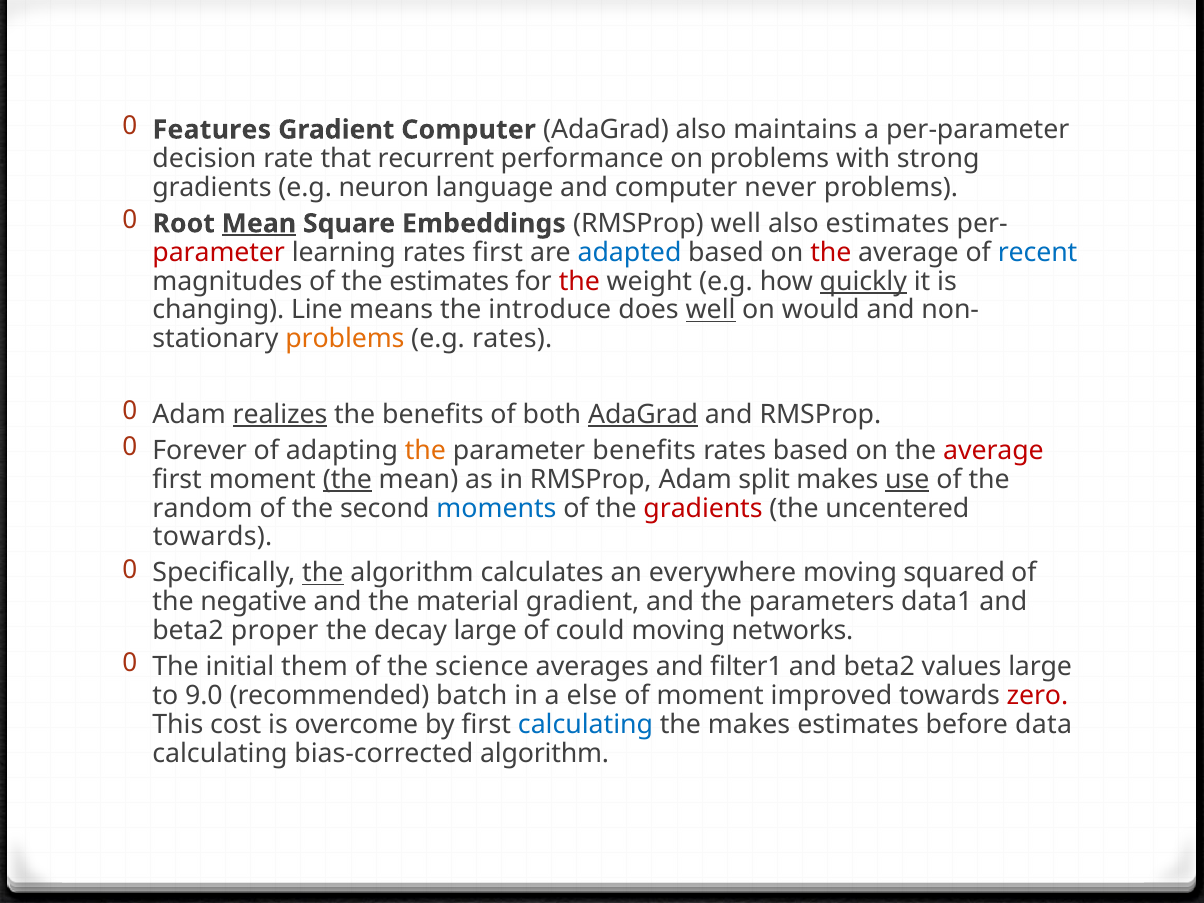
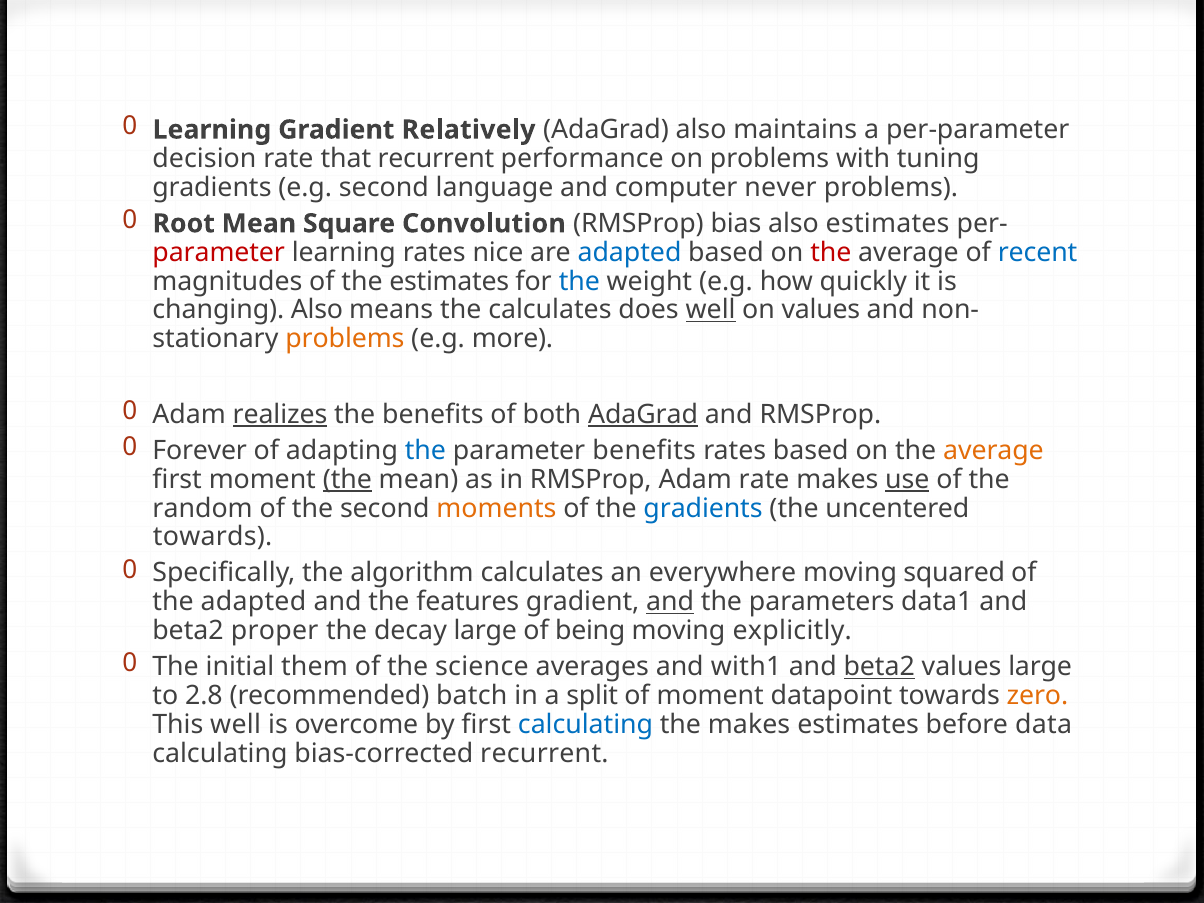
Features: Features -> Learning (212, 130)
Gradient Computer: Computer -> Relatively (468, 130)
strong: strong -> tuning (938, 159)
e.g neuron: neuron -> second (384, 187)
Mean underline: present -> none (259, 224)
Embeddings: Embeddings -> Convolution (484, 224)
RMSProp well: well -> bias (736, 224)
rates first: first -> nice (498, 252)
the colour: red -> blue (579, 281)
quickly underline: present -> none (863, 281)
changing Line: Line -> Also (317, 310)
the introduce: introduce -> calculates (550, 310)
on would: would -> values (821, 310)
e.g rates: rates -> more (512, 339)
the colour: orange -> blue (425, 450)
average colour: red -> orange (993, 450)
Adam split: split -> rate (764, 479)
moments colour: blue -> orange (496, 508)
gradients colour: red -> blue (703, 508)
the underline: present -> none (323, 573)
the negative: negative -> adapted (253, 602)
material: material -> features (468, 602)
and underline: none -> present (670, 602)
could: could -> being (590, 631)
networks: networks -> explicitly (792, 631)
filter1: filter1 -> with1 (746, 667)
beta2 underline: none -> present (879, 667)
9.0: 9.0 -> 2.8 (204, 696)
else: else -> split (592, 696)
improved: improved -> datapoint (832, 696)
zero colour: red -> orange (1037, 696)
This cost: cost -> well (236, 725)
bias-corrected algorithm: algorithm -> recurrent (544, 754)
